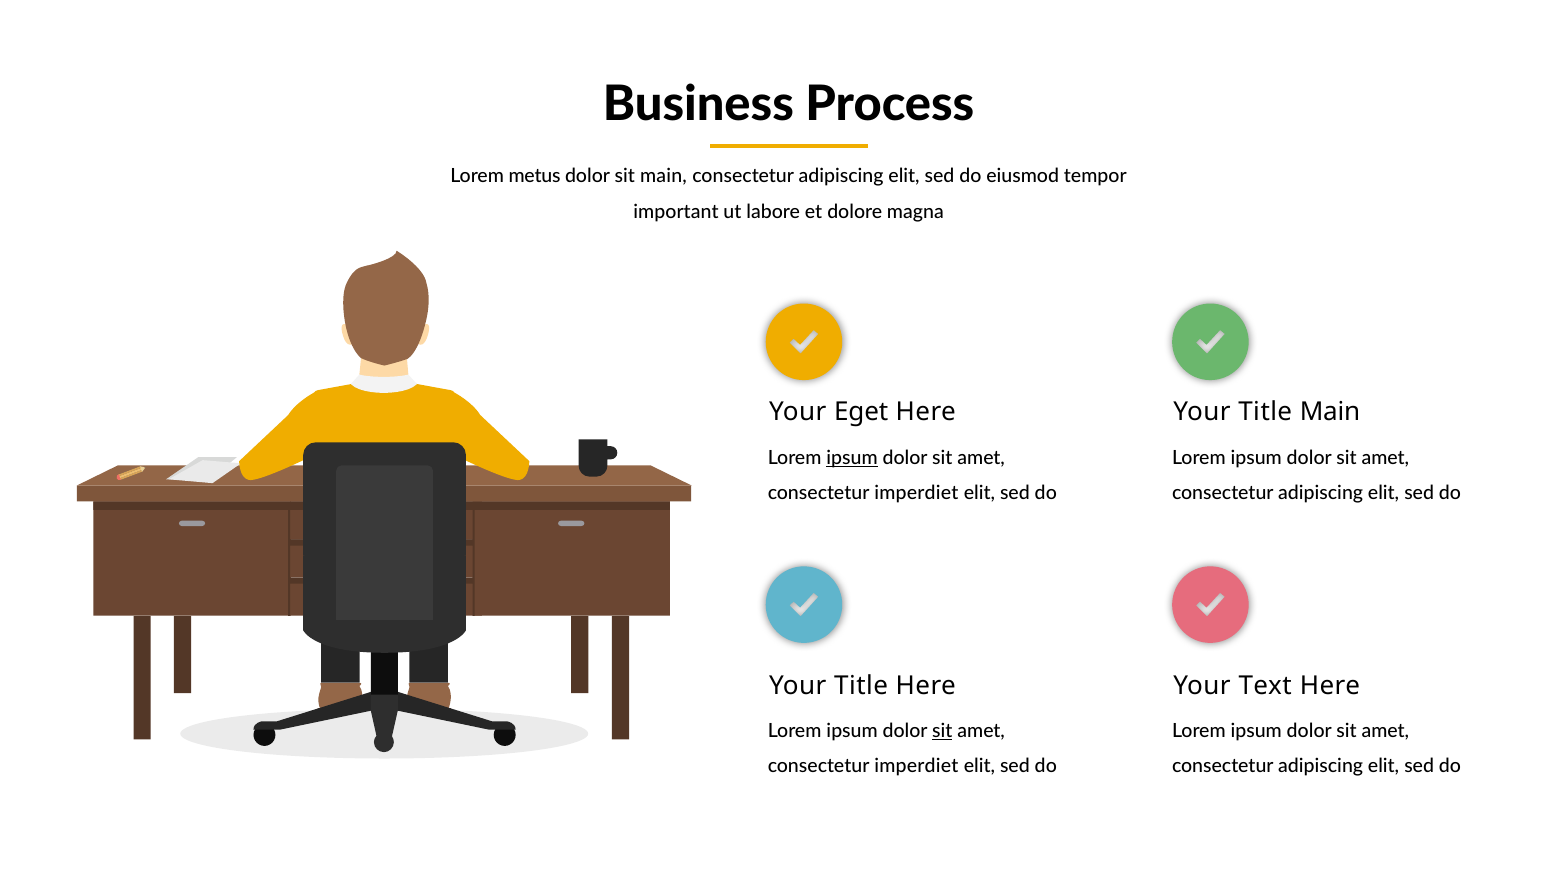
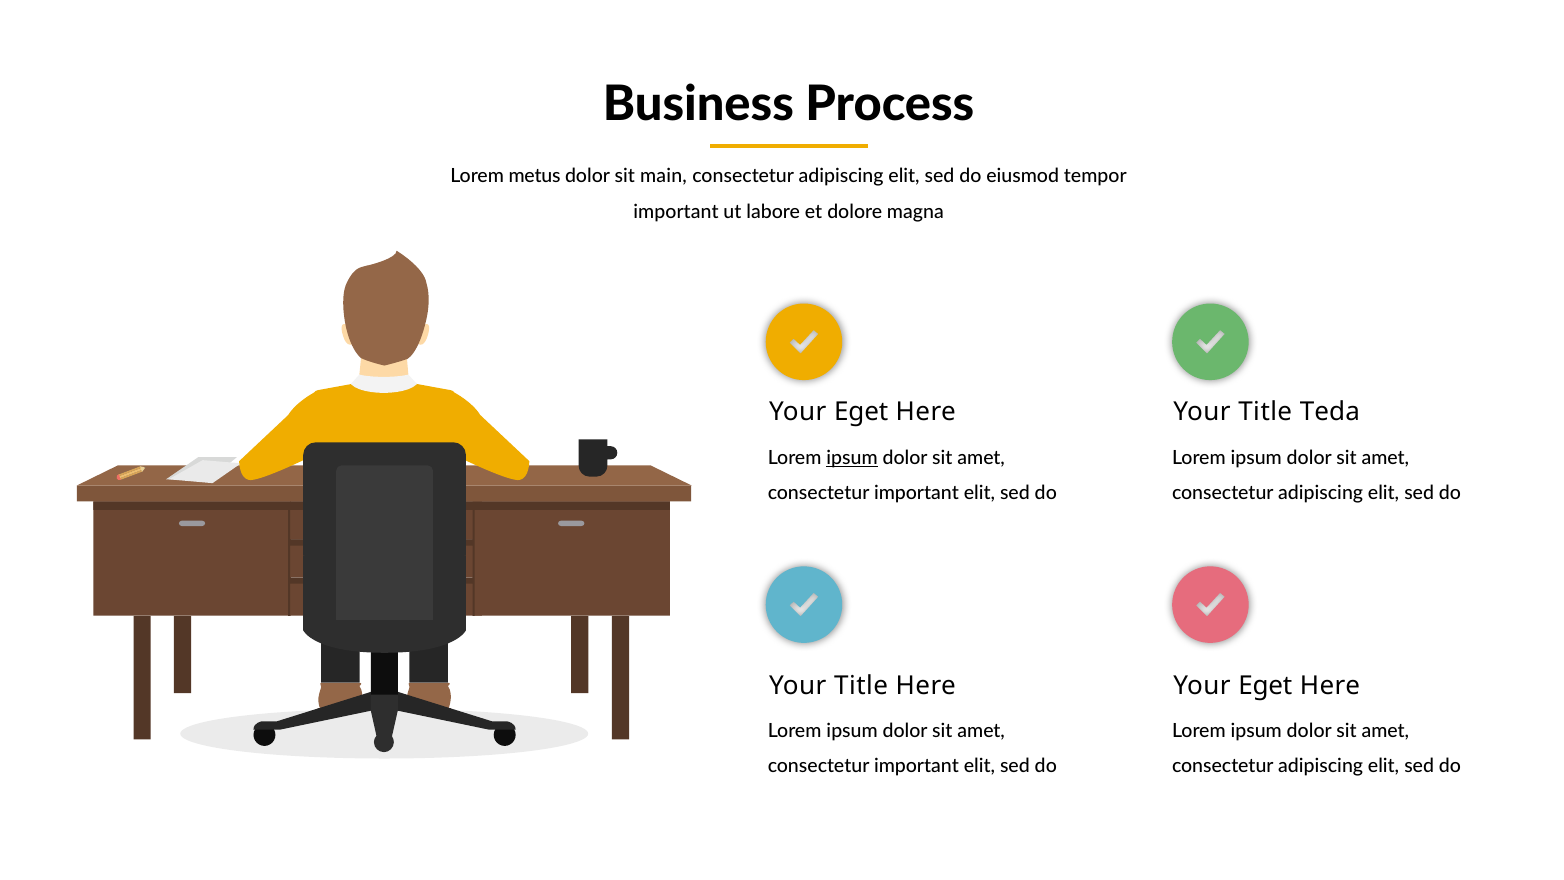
Title Main: Main -> Teda (1330, 412)
imperdiet: imperdiet -> important (916, 493)
Text: Text -> Eget (1265, 685)
sit underline: present -> none (942, 731)
imperdiet: imperdiet -> important (916, 766)
